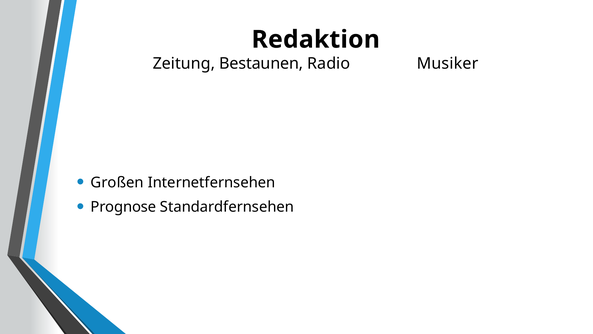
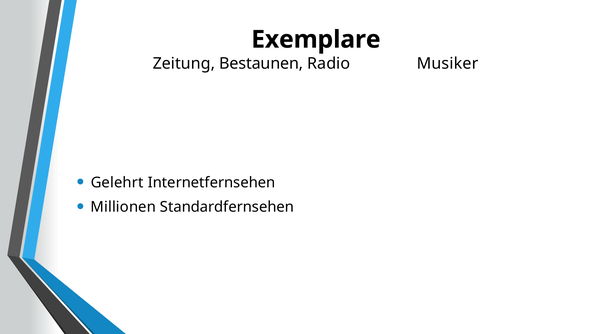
Redaktion: Redaktion -> Exemplare (316, 39)
Großen: Großen -> Gelehrt (117, 182)
Prognose: Prognose -> Millionen (123, 207)
